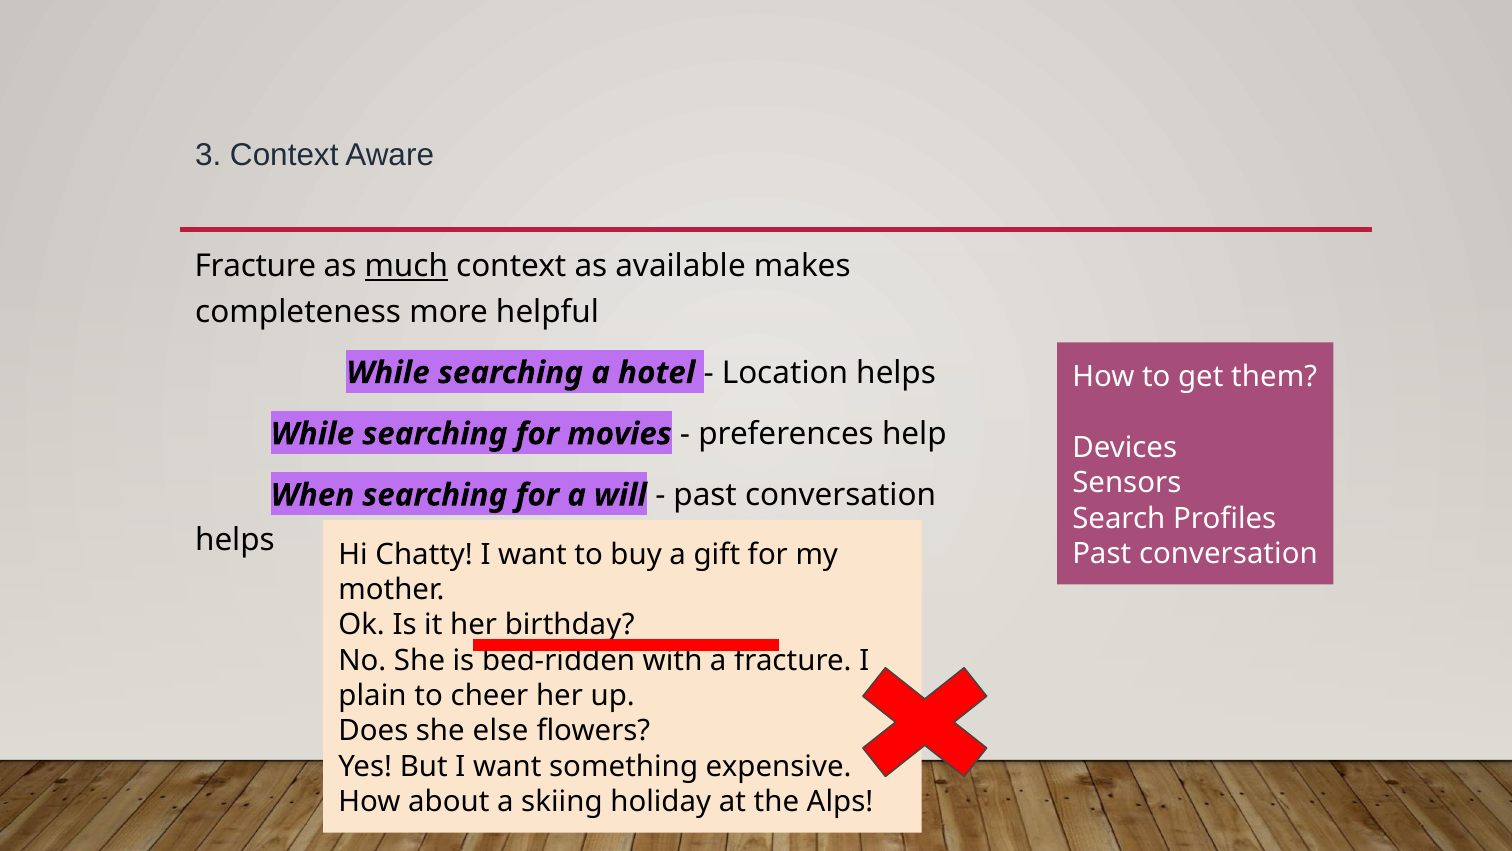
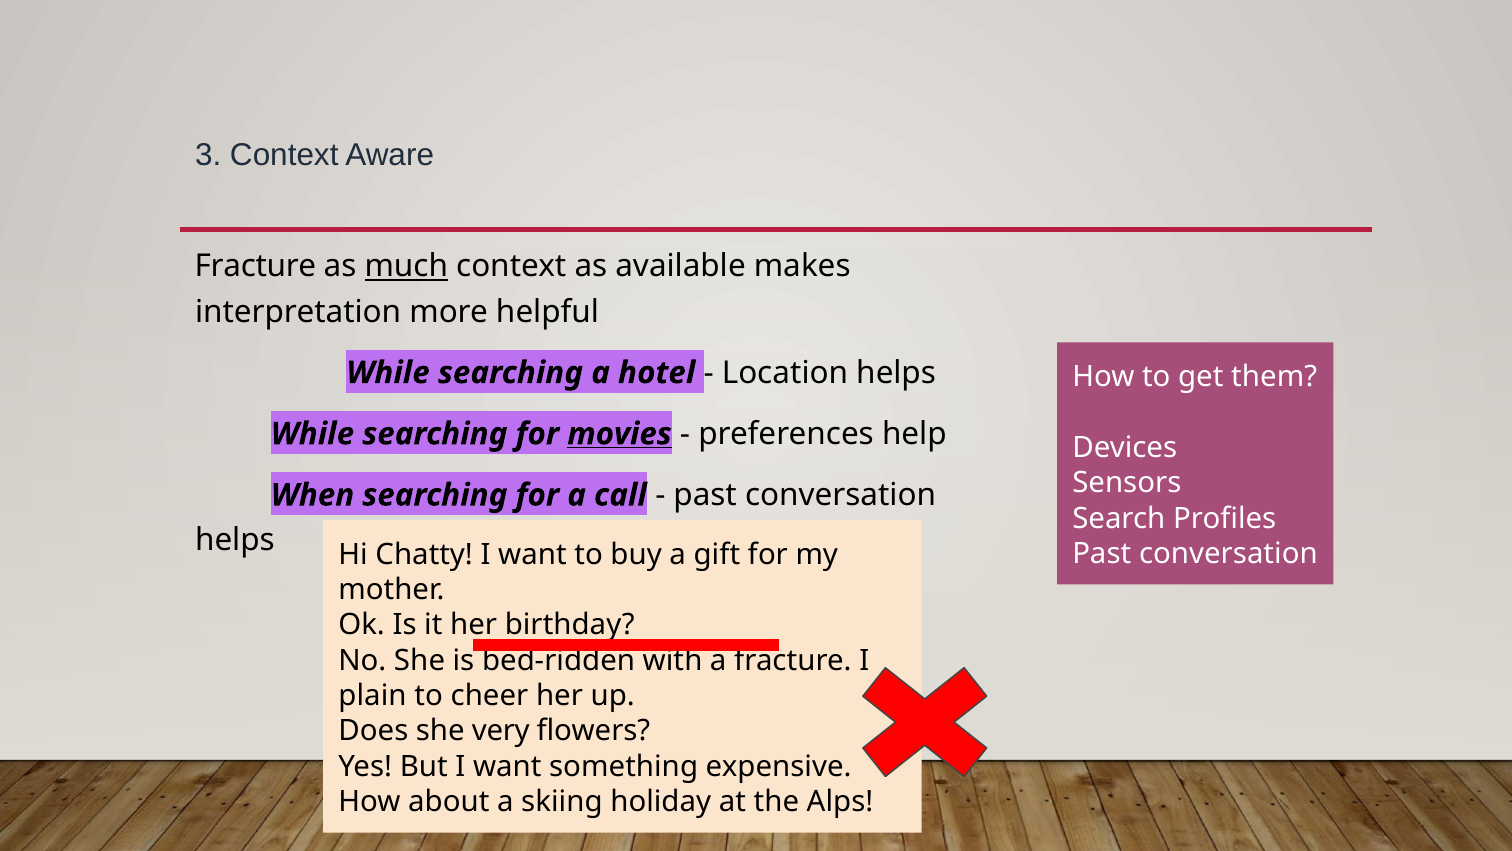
completeness: completeness -> interpretation (298, 311)
movies underline: none -> present (619, 434)
will: will -> call (620, 495)
else: else -> very (501, 731)
